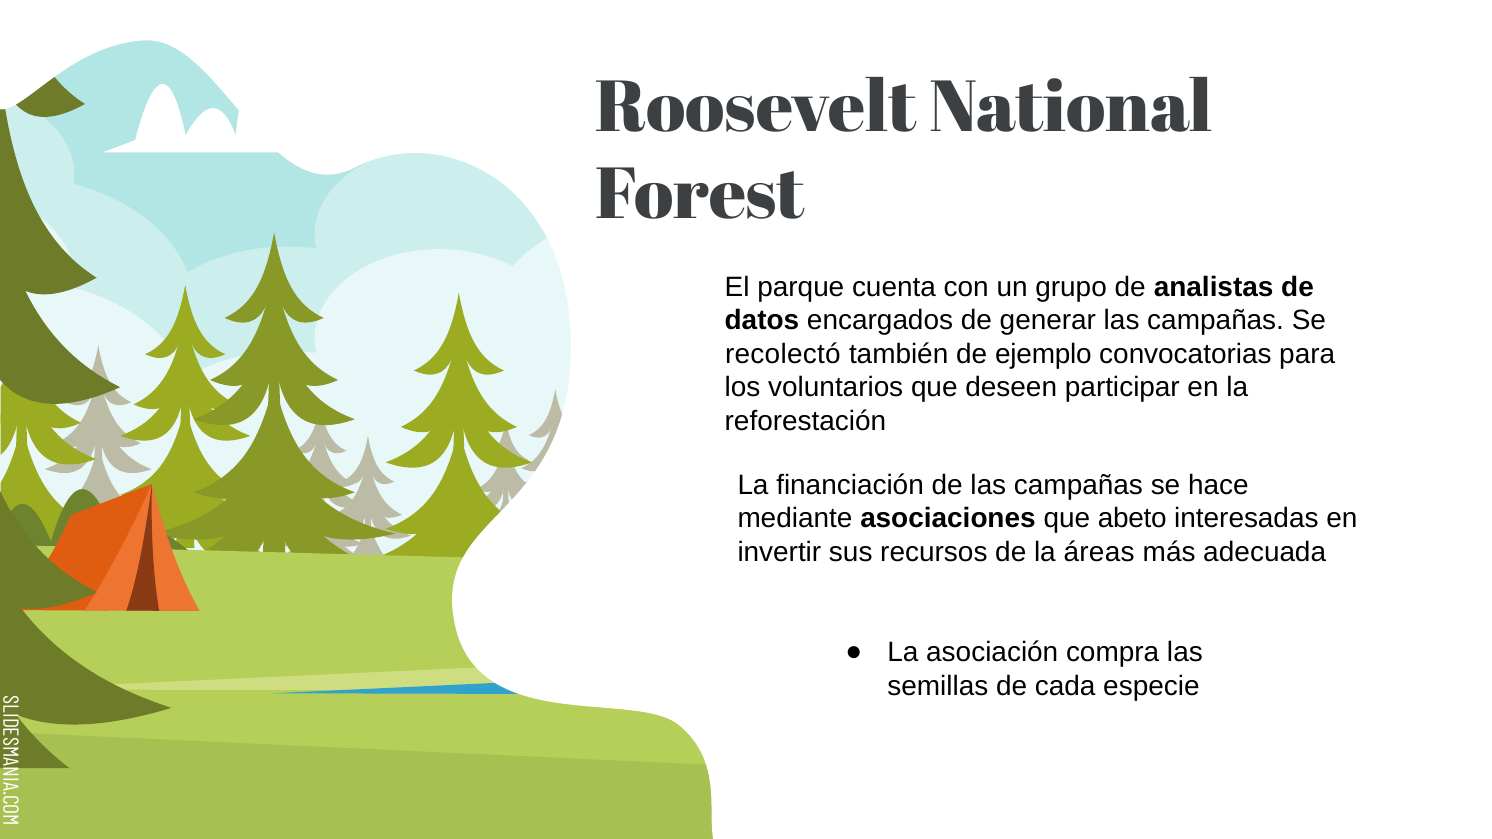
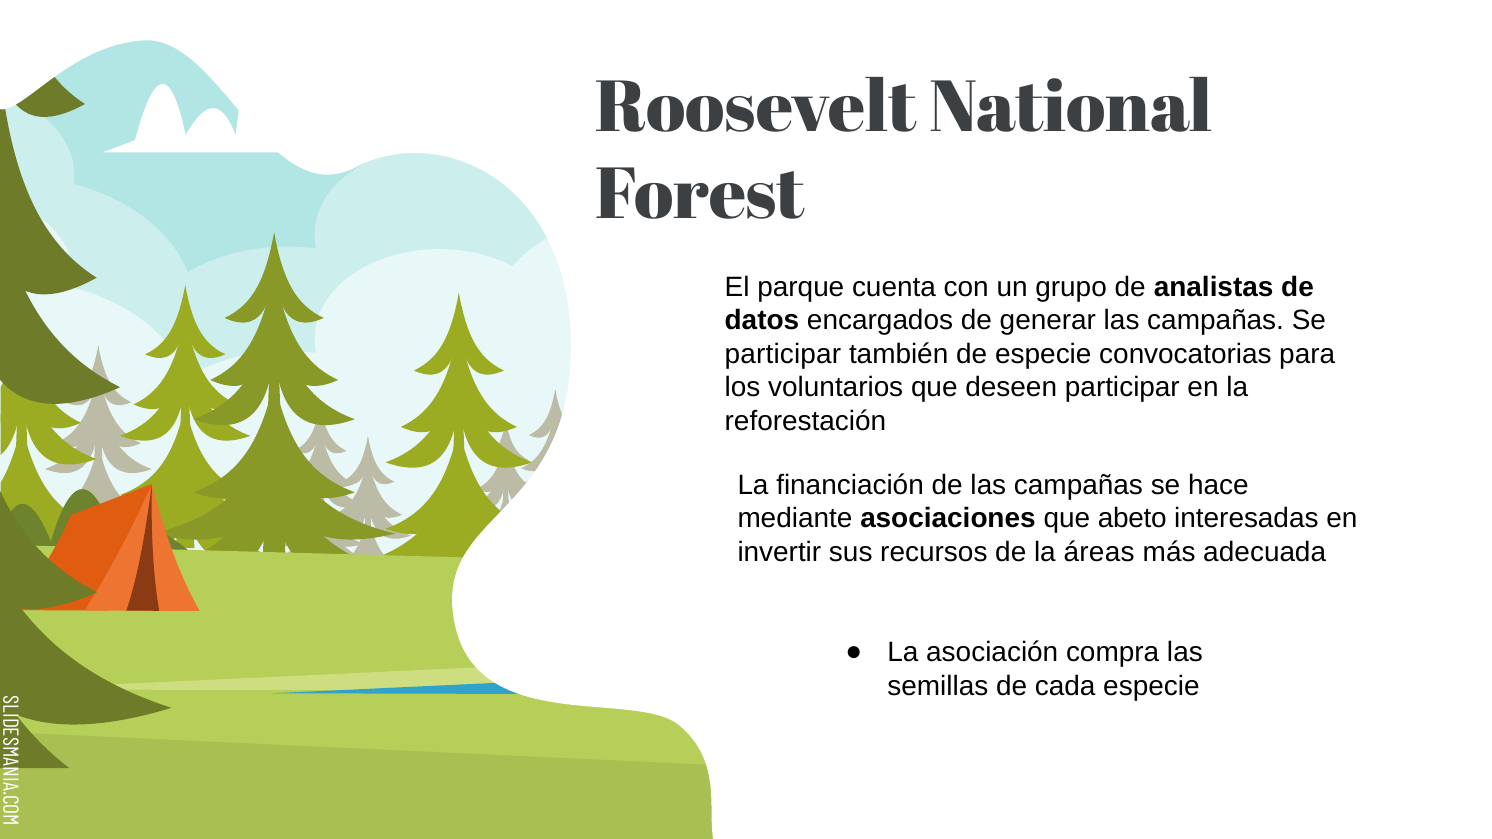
recolectó: recolectó -> participar (783, 354)
de ejemplo: ejemplo -> especie (1043, 354)
